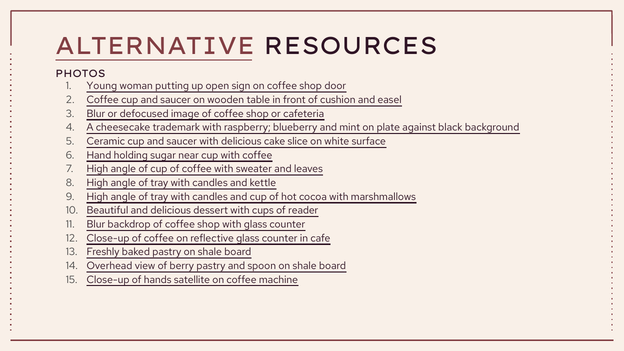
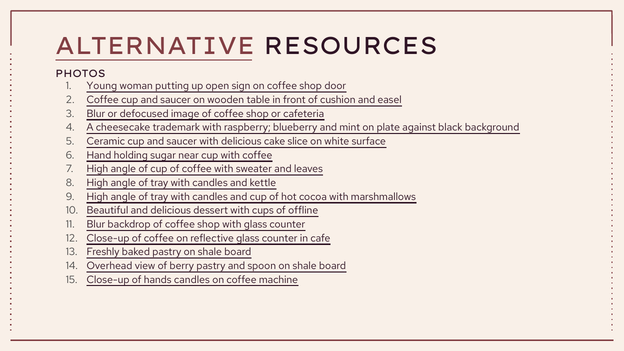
reader: reader -> offline (303, 211)
hands satellite: satellite -> candles (192, 280)
